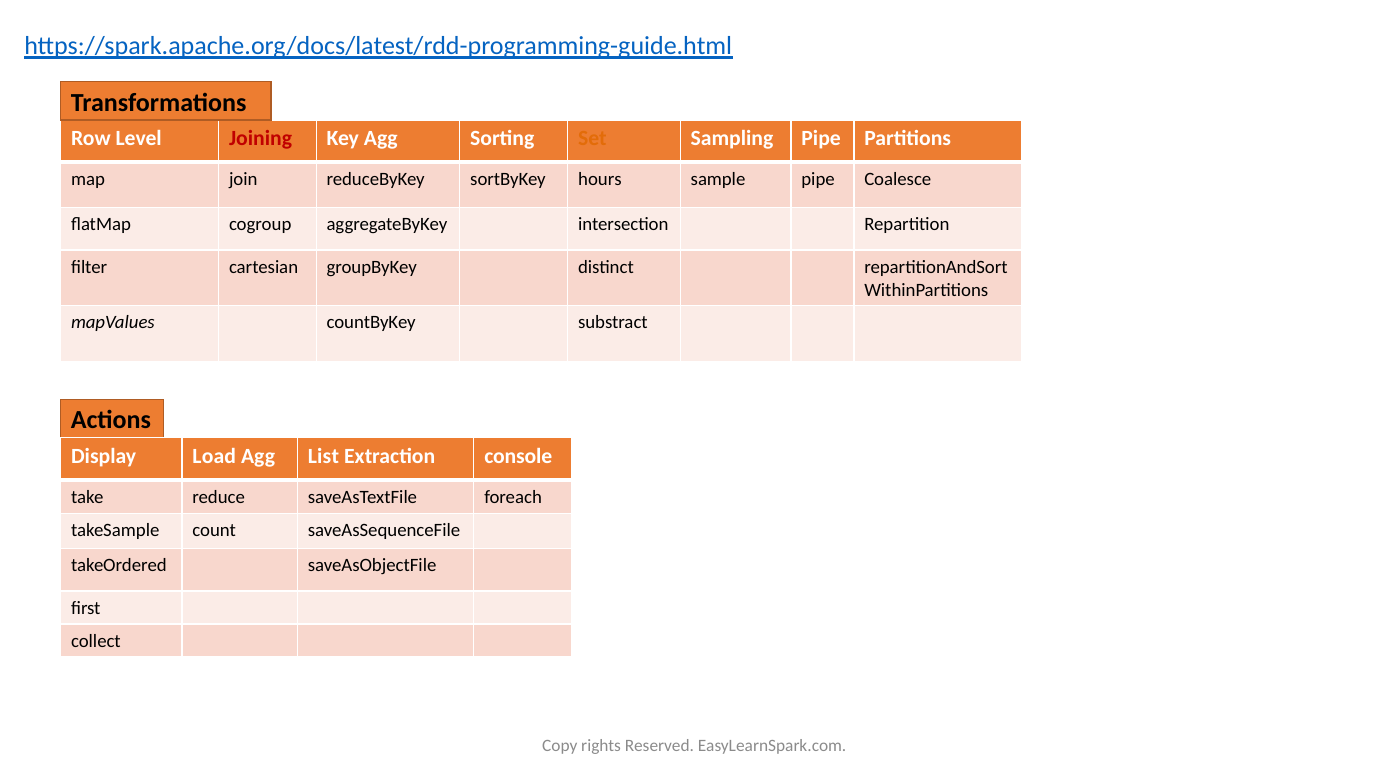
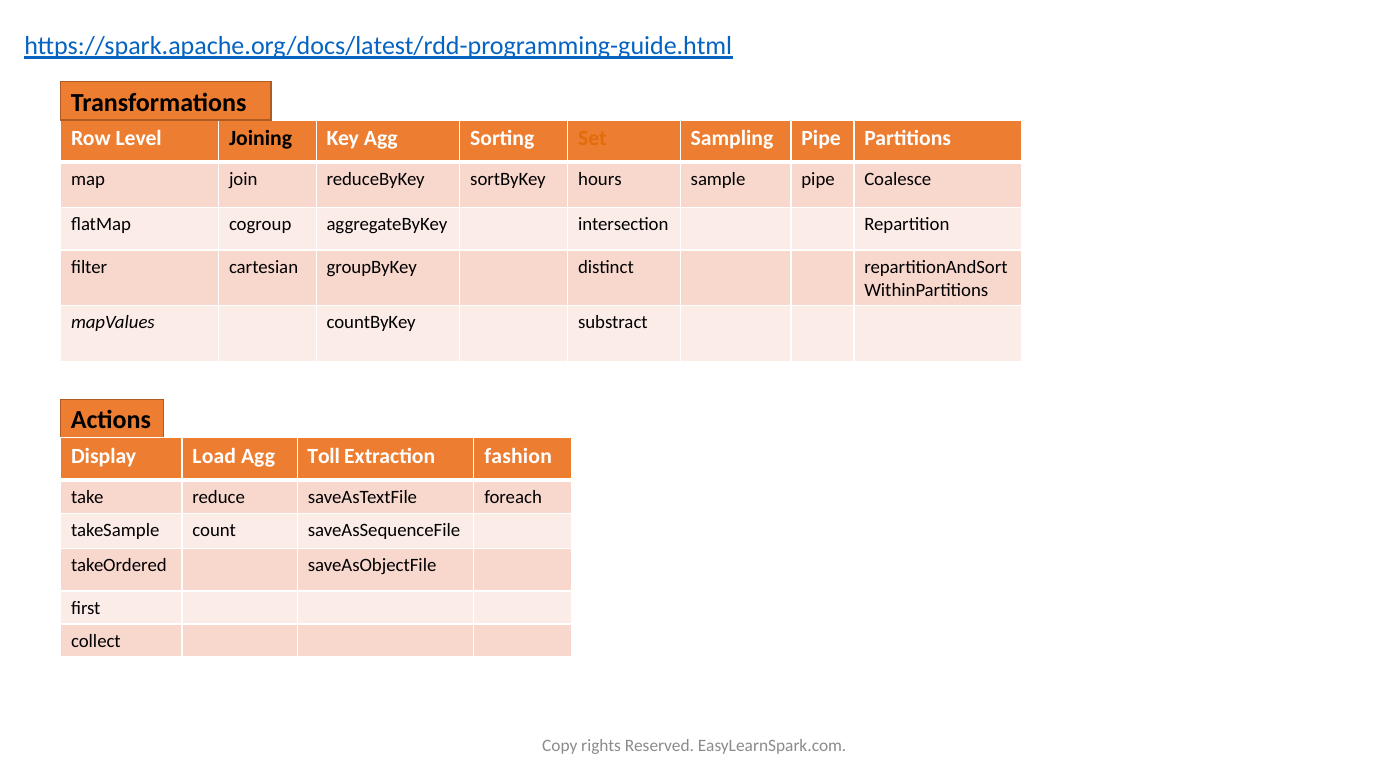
Joining colour: red -> black (261, 139)
List: List -> Toll (324, 457)
console: console -> fashion (518, 457)
